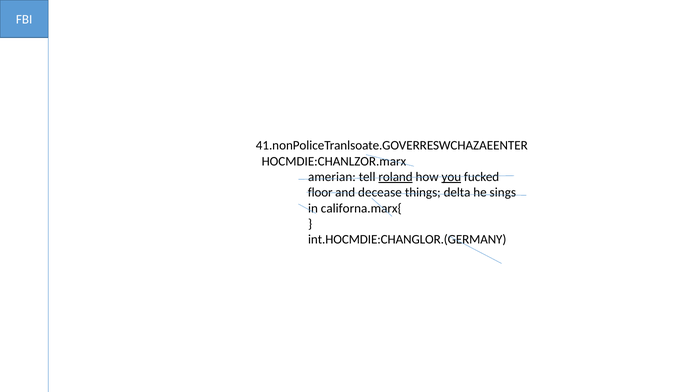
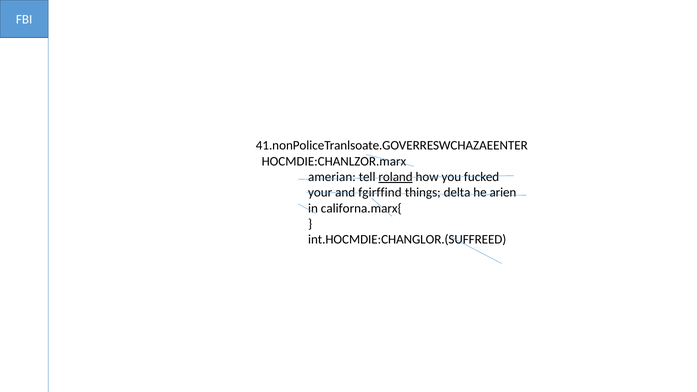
you underline: present -> none (451, 177)
floor: floor -> your (320, 193)
decease: decease -> fgirffind (380, 193)
sings: sings -> arien (503, 193)
int.HOCMDIE:CHANGLOR.(GERMANY: int.HOCMDIE:CHANGLOR.(GERMANY -> int.HOCMDIE:CHANGLOR.(SUFFREED (407, 240)
